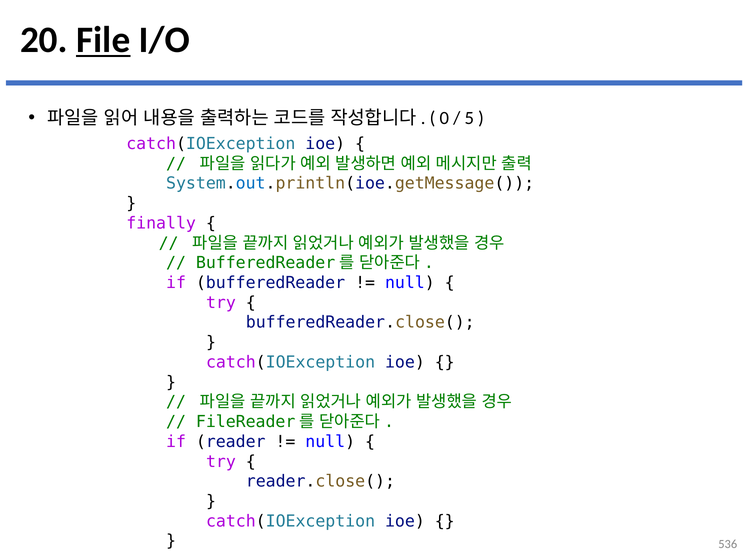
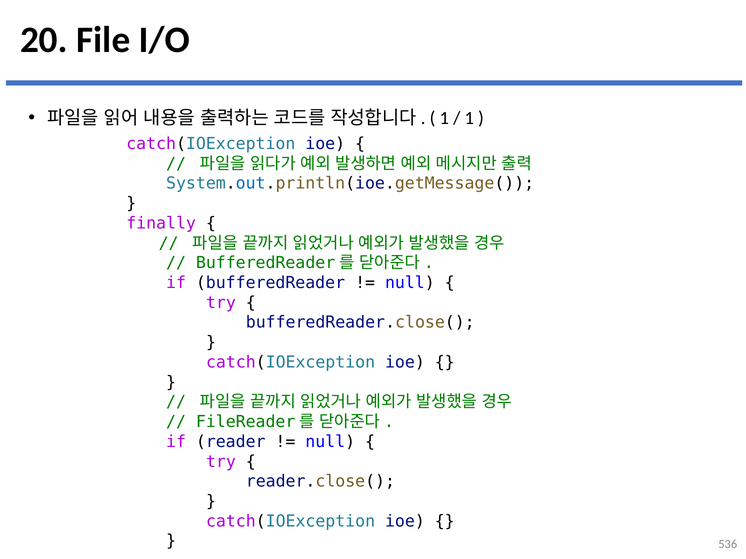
File underline: present -> none (103, 40)
0: 0 -> 1 (444, 118)
5: 5 -> 1 (469, 118)
